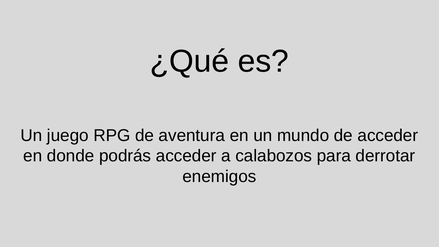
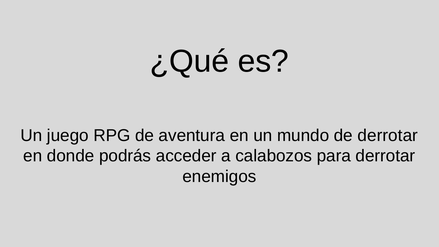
de acceder: acceder -> derrotar (388, 135)
